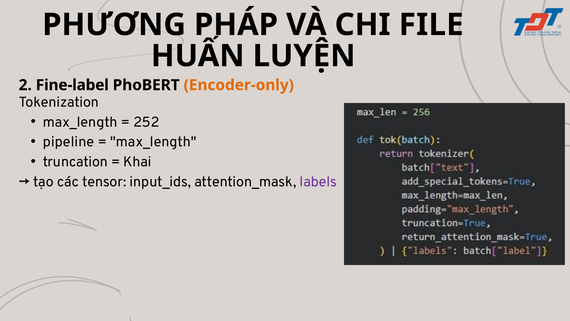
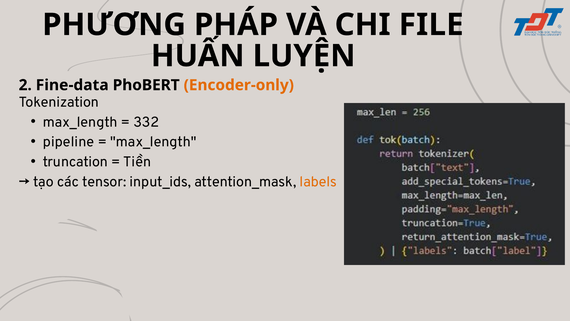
Fine-label: Fine-label -> Fine-data (72, 85)
252: 252 -> 332 (146, 122)
Khai: Khai -> Tiền (137, 162)
labels colour: purple -> orange (318, 181)
